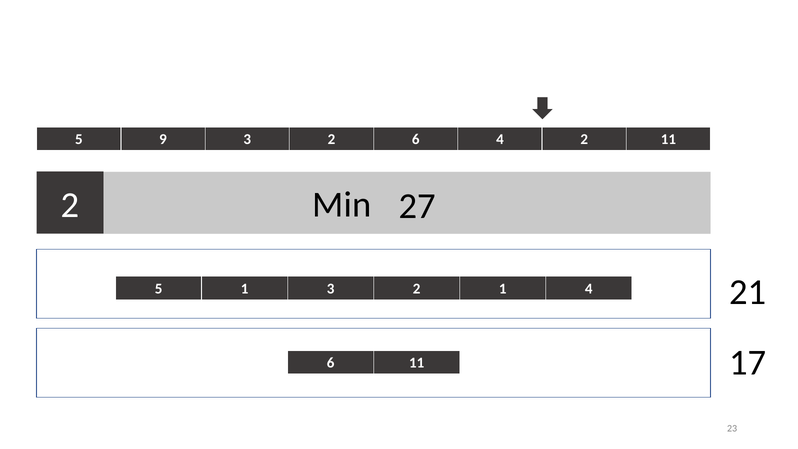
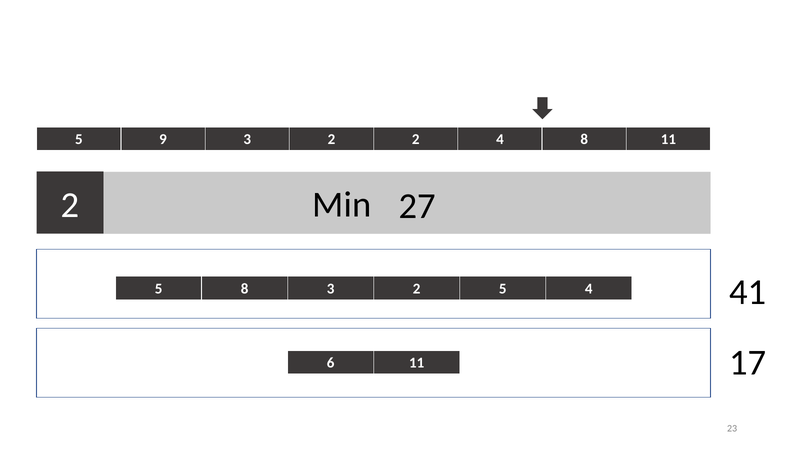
2 6: 6 -> 2 (416, 139)
4 2: 2 -> 8 (584, 139)
5 1: 1 -> 8 (245, 289)
3 2 1: 1 -> 5 (503, 289)
21: 21 -> 41 (748, 292)
